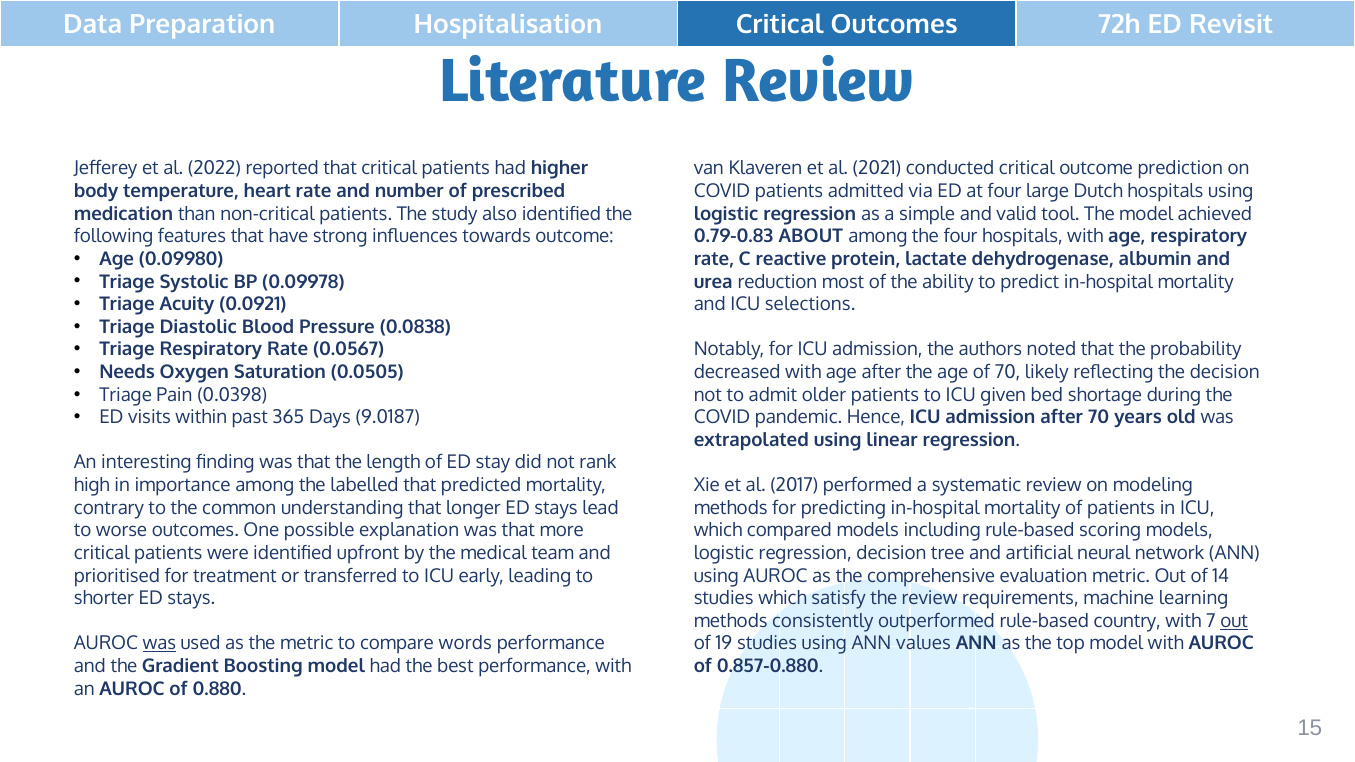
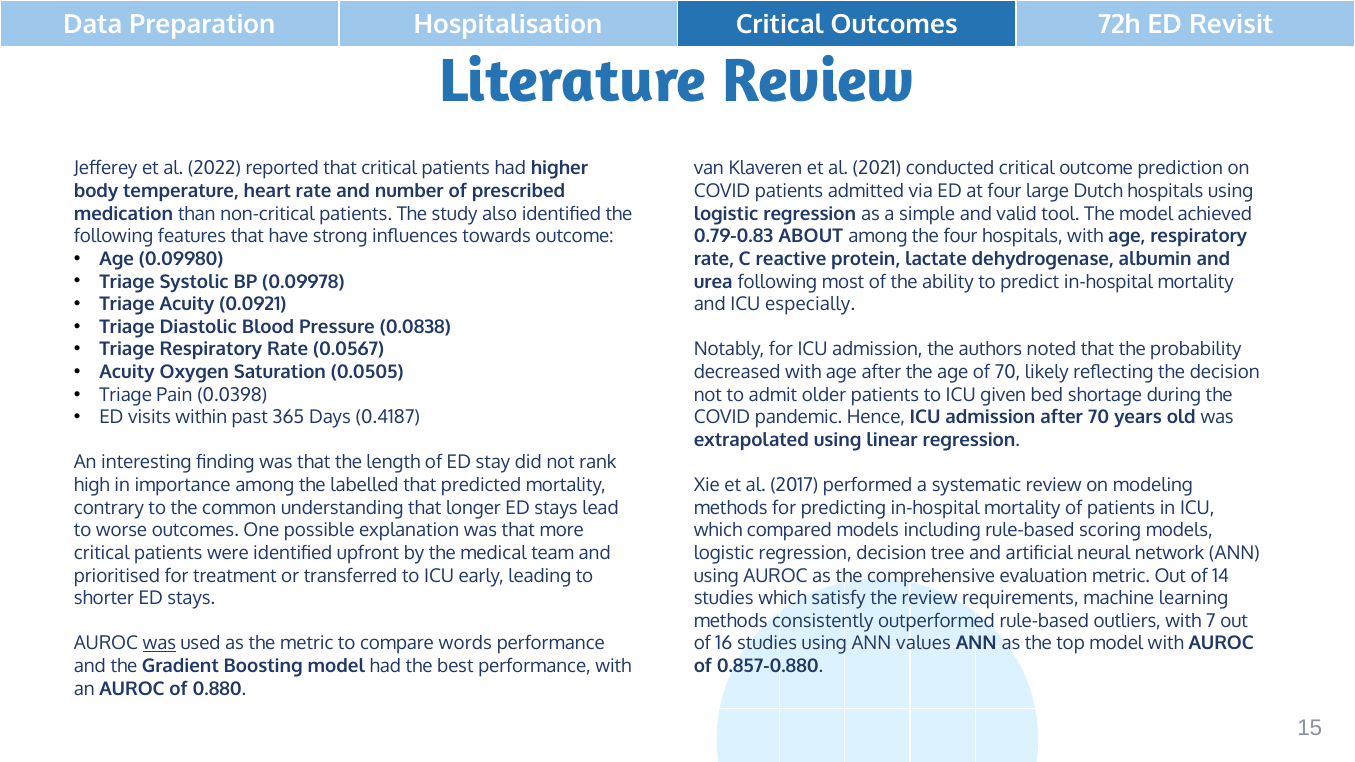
urea reduction: reduction -> following (777, 282)
selections: selections -> especially (810, 305)
Needs: Needs -> Acuity (127, 372)
9.0187: 9.0187 -> 0.4187 (388, 418)
country: country -> outliers (1127, 621)
out underline: present -> none (1234, 621)
19: 19 -> 16 (724, 644)
